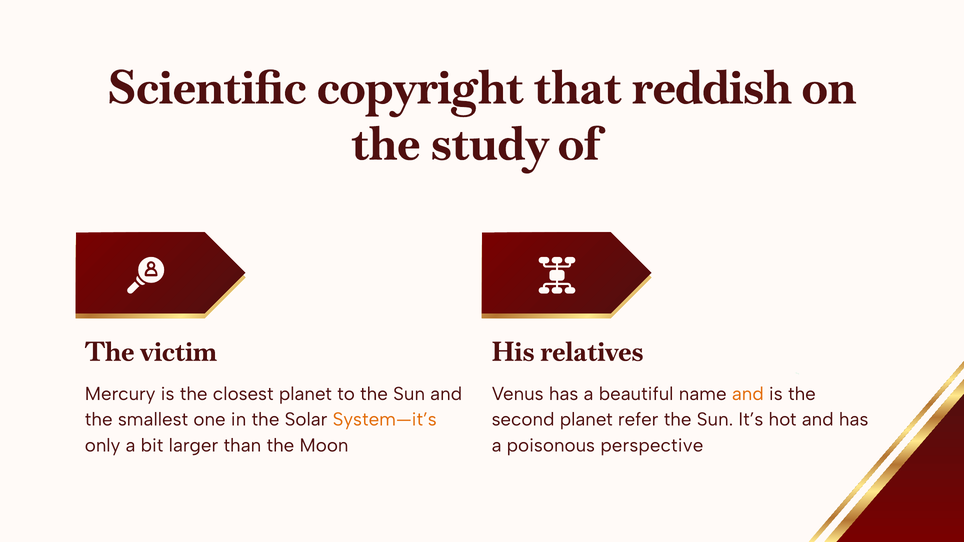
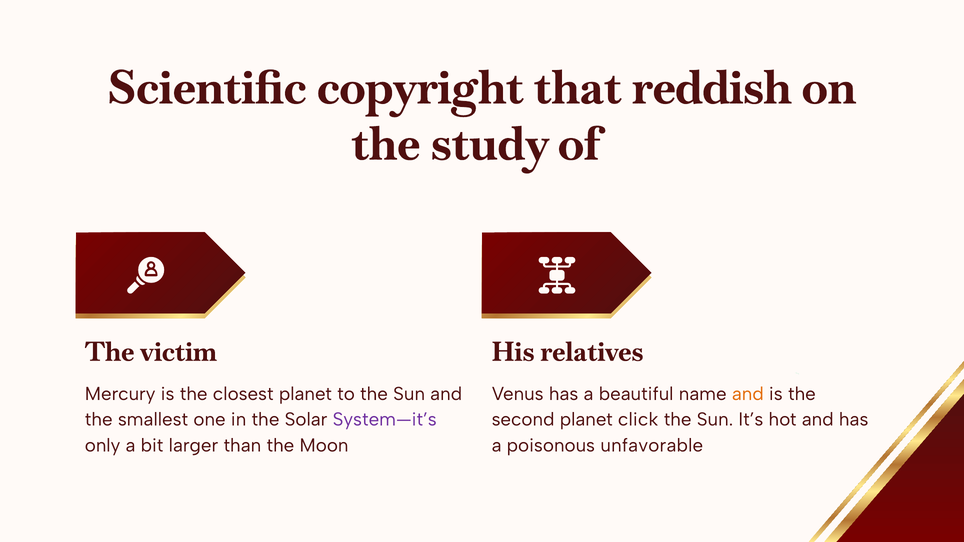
System—it’s colour: orange -> purple (385, 420)
refer: refer -> click (638, 420)
perspective: perspective -> unfavorable (652, 446)
